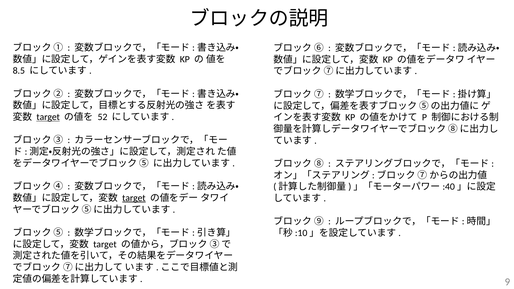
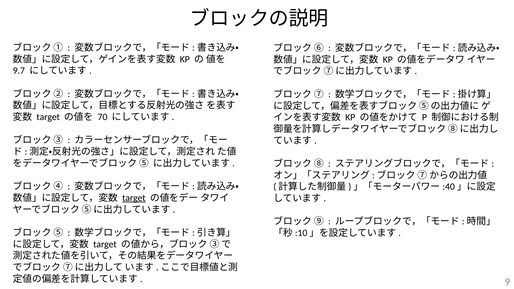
8.5: 8.5 -> 9.7 (19, 71)
target underline: present -> none (48, 117)
52: 52 -> 70 (103, 117)
